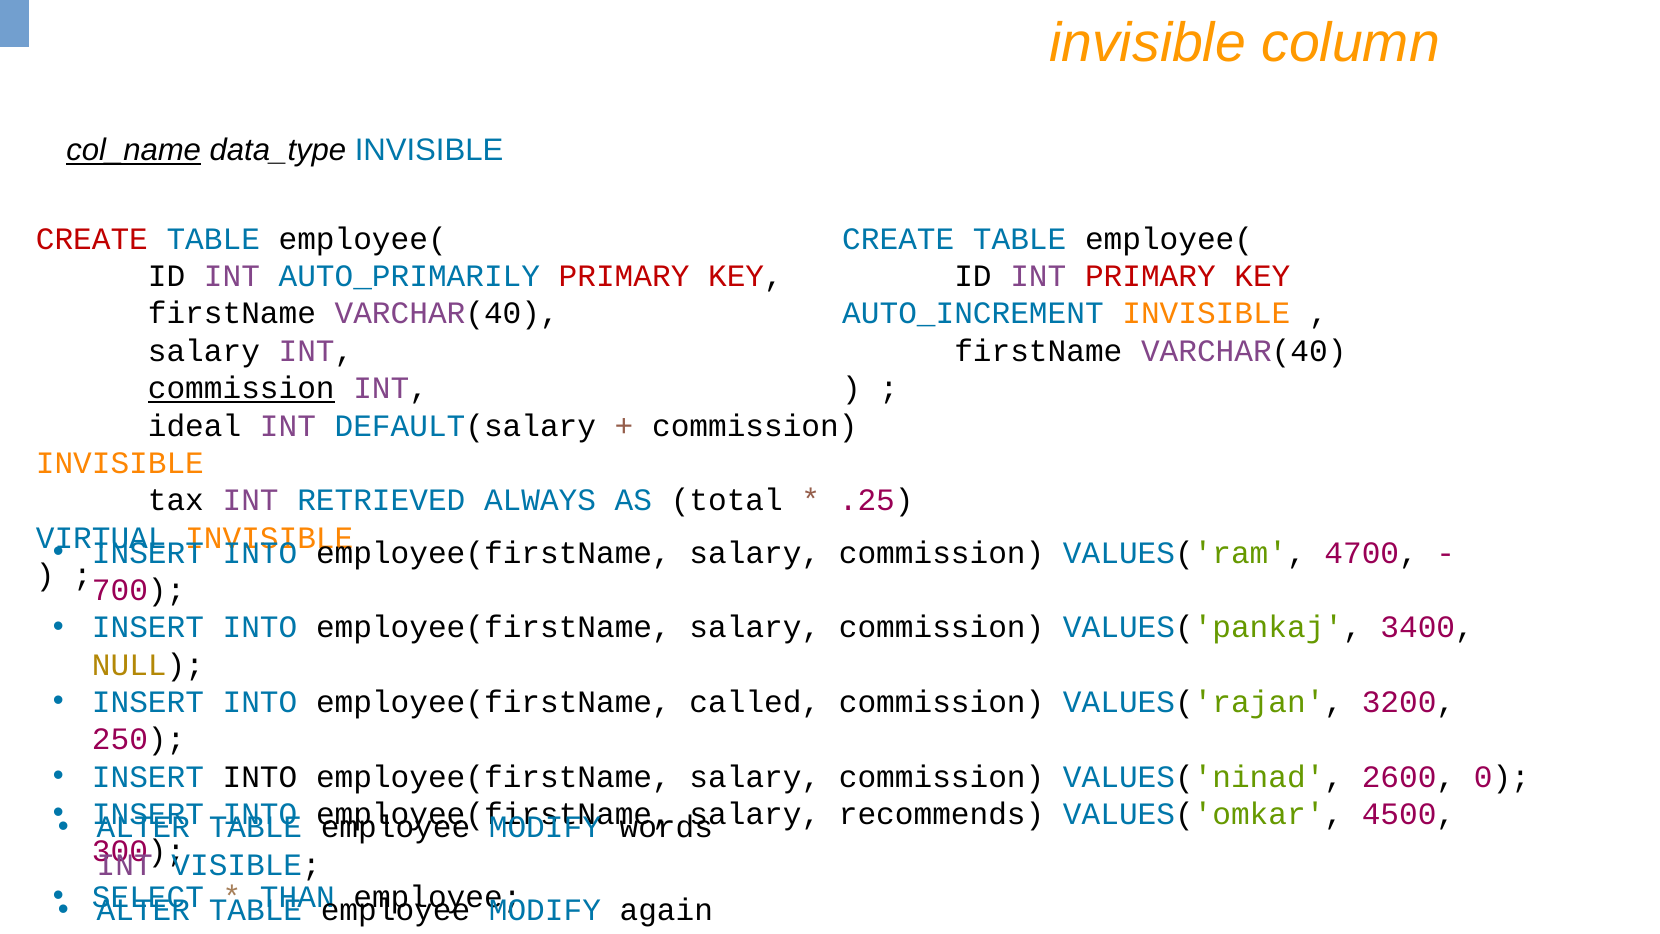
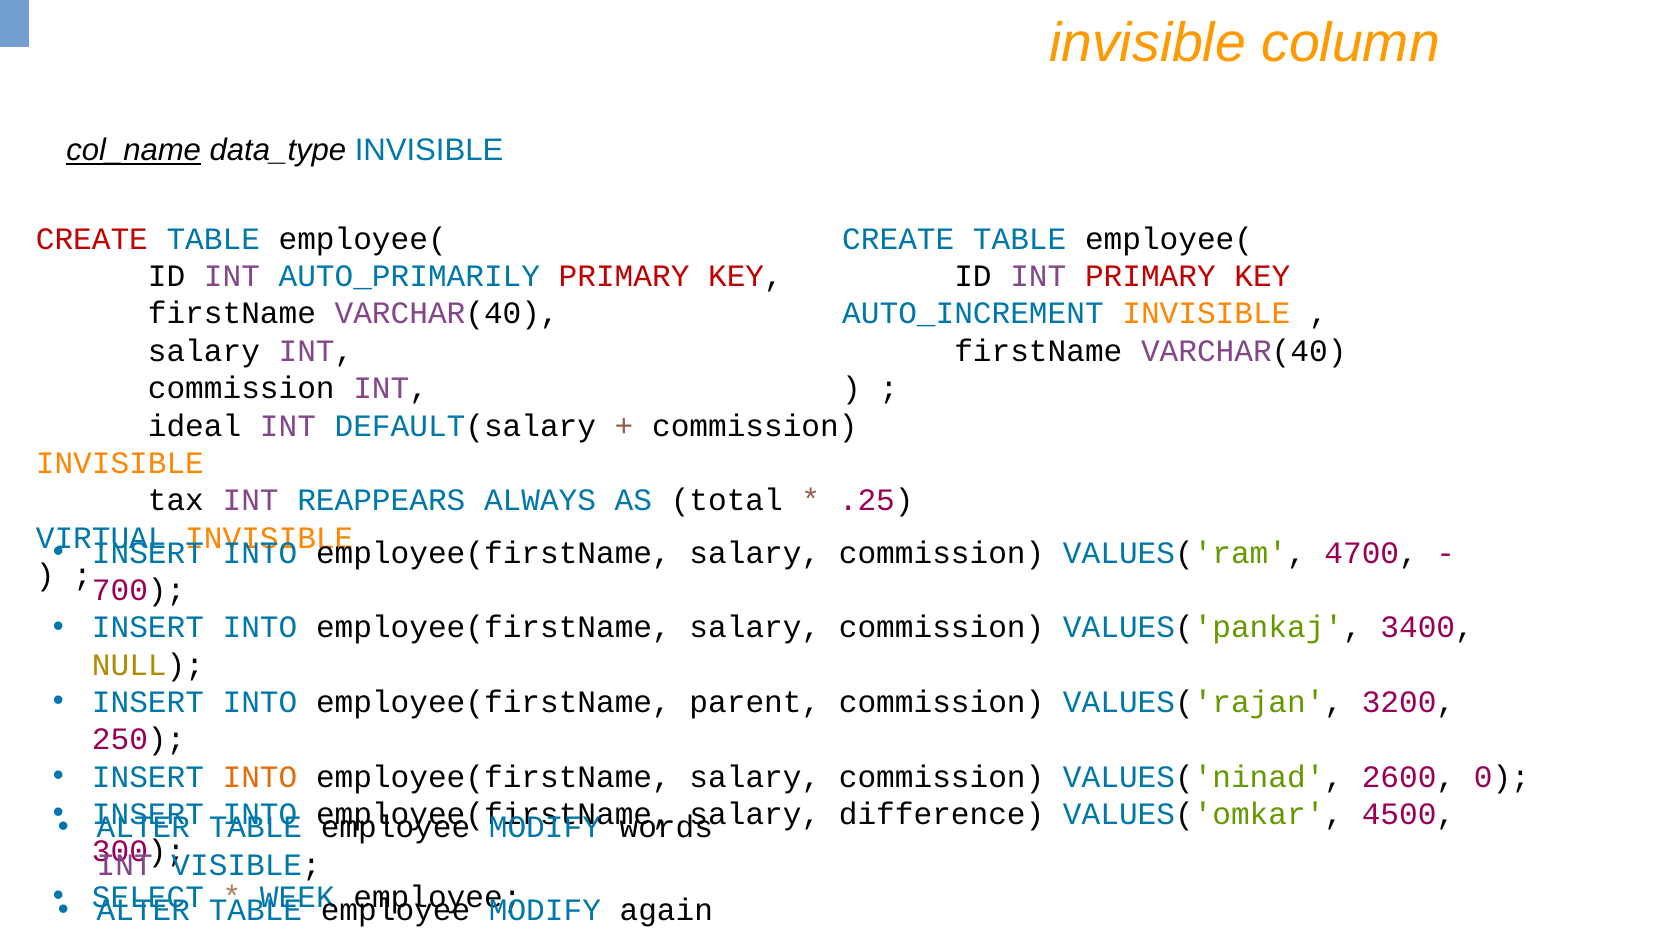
commission underline: present -> none (241, 388)
RETRIEVED: RETRIEVED -> REAPPEARS (381, 500)
called: called -> parent (755, 702)
INTO colour: black -> orange (260, 777)
recommends: recommends -> difference (942, 814)
THAN: THAN -> WEEK (297, 897)
